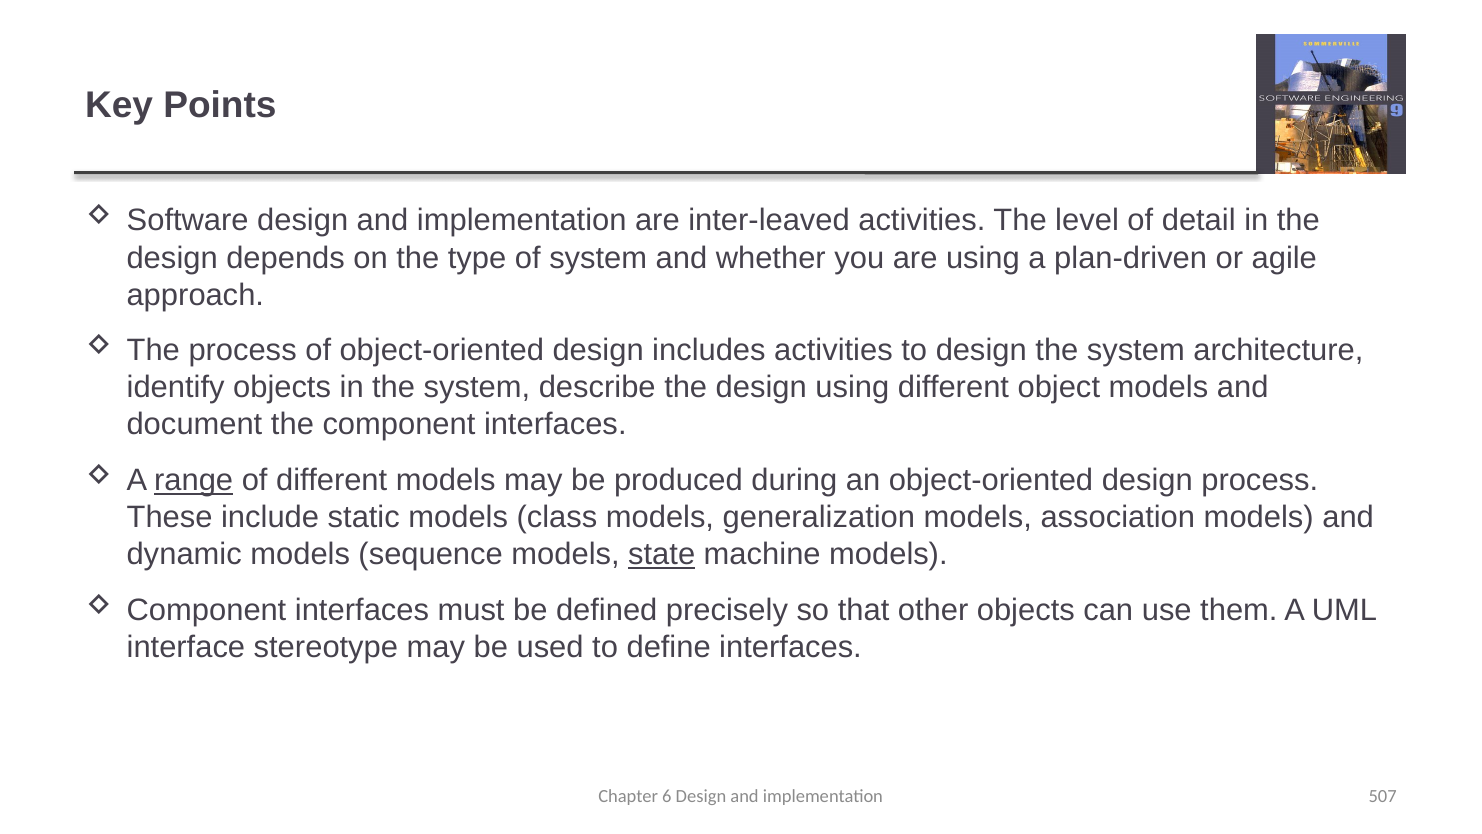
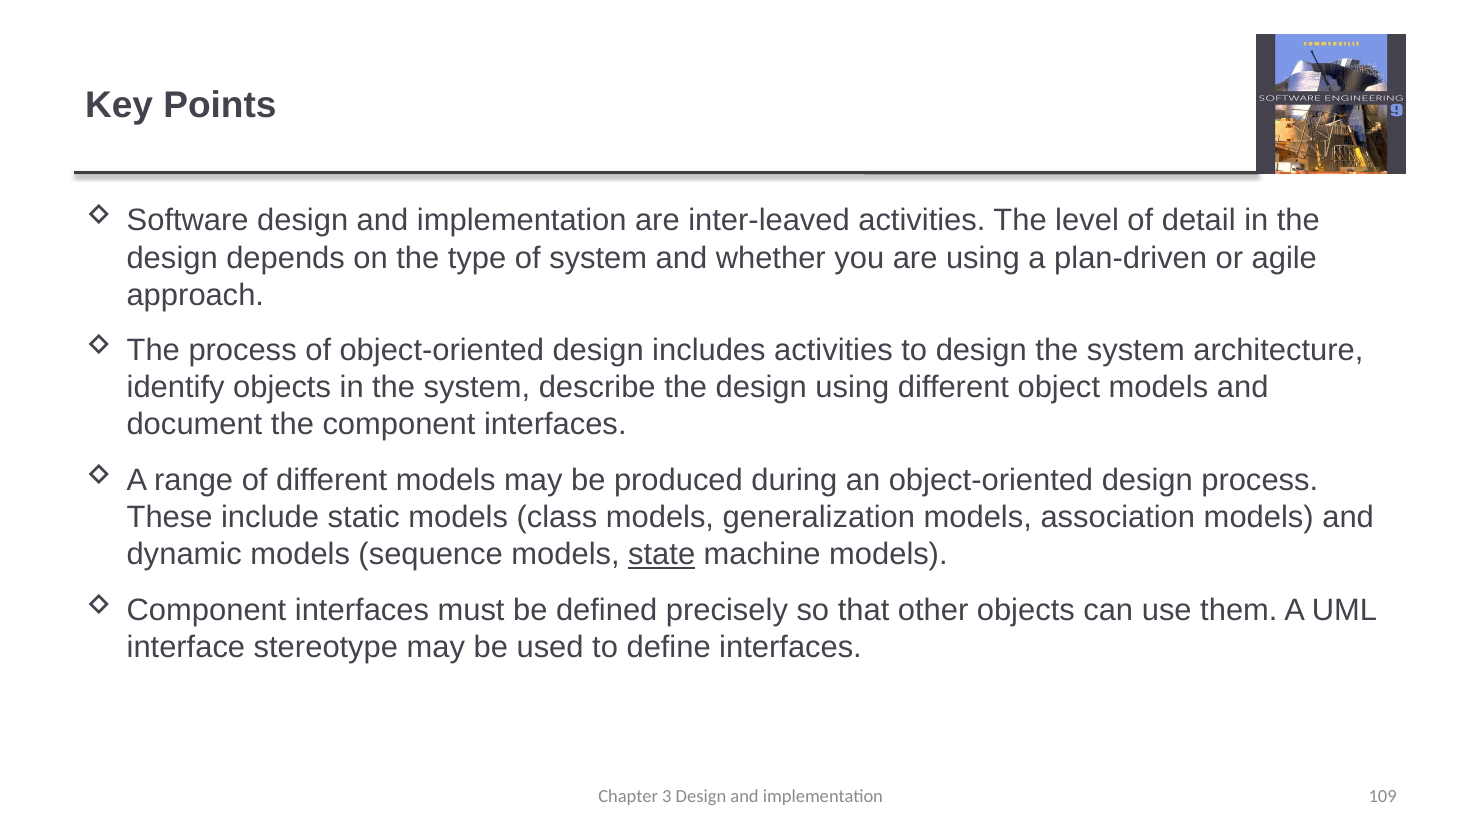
range underline: present -> none (194, 480)
6: 6 -> 3 (667, 796)
507: 507 -> 109 (1383, 796)
